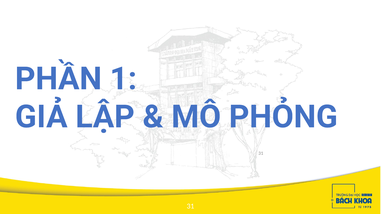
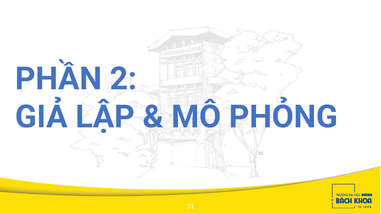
1: 1 -> 2 (123, 79)
